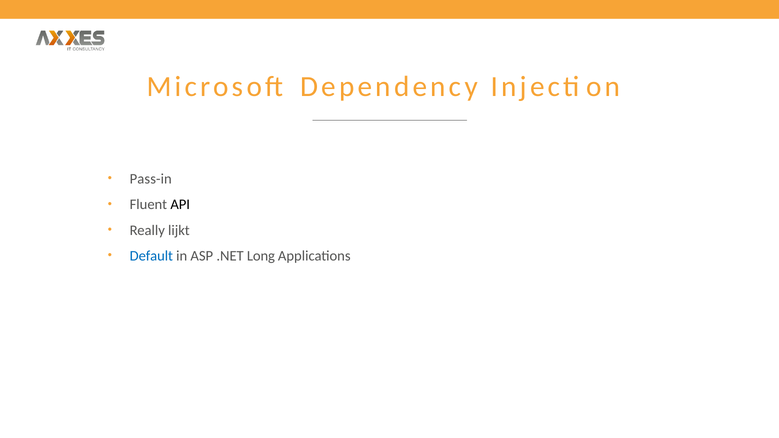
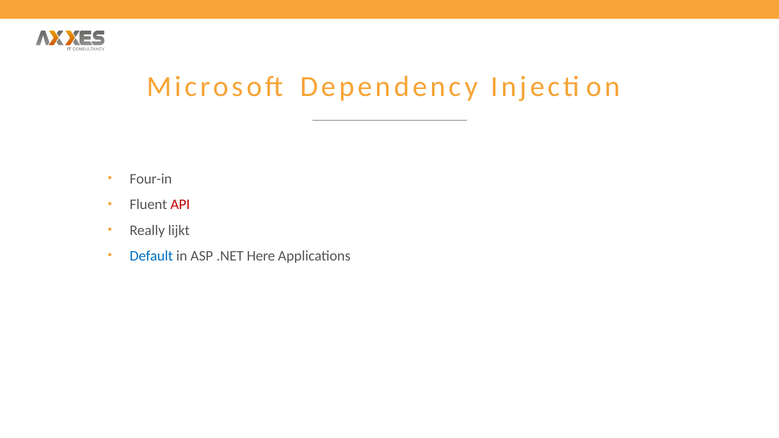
Pass-in: Pass-in -> Four-in (151, 179)
API colour: black -> red (180, 205)
Long: Long -> Here (261, 256)
